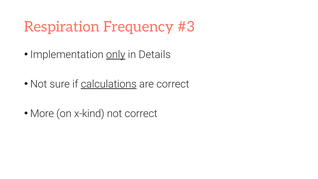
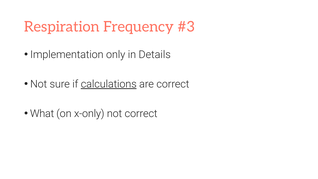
only underline: present -> none (116, 54)
More: More -> What (42, 114)
x-kind: x-kind -> x-only (89, 114)
